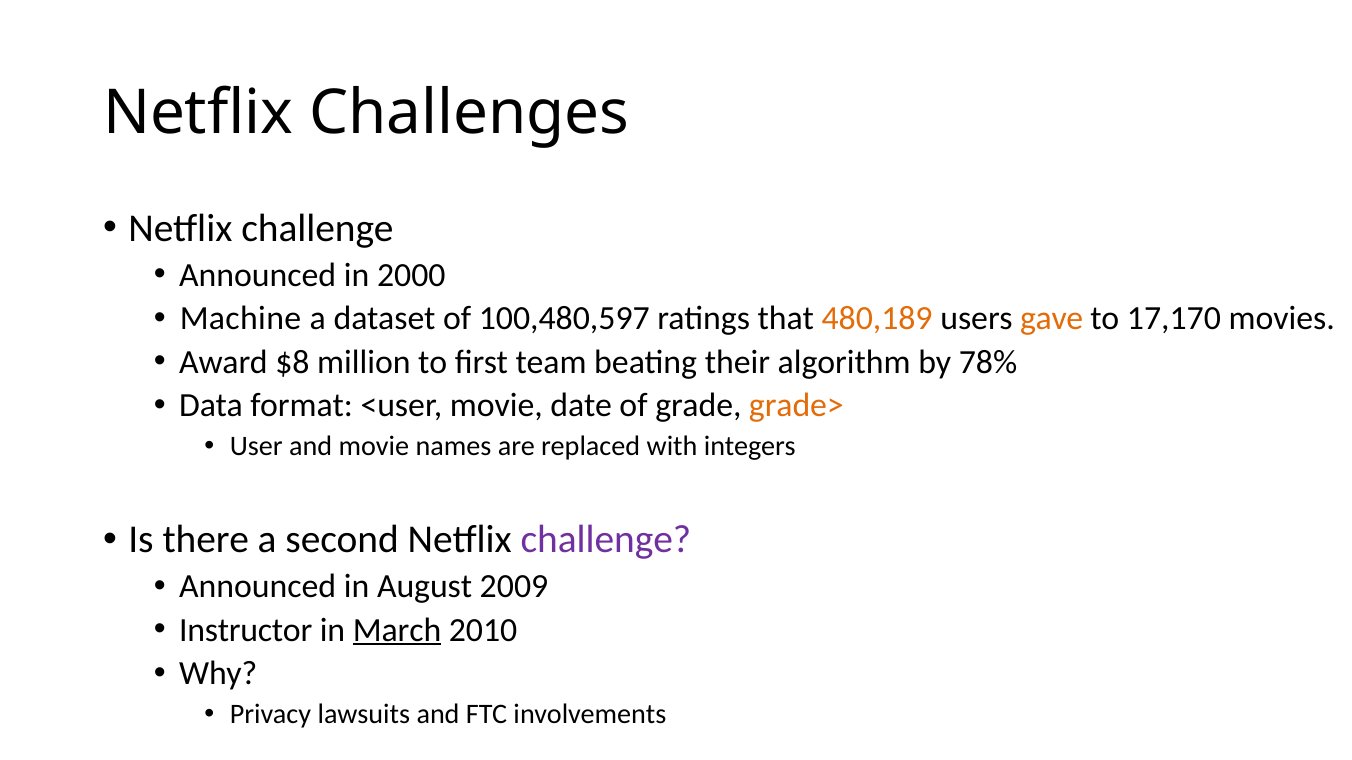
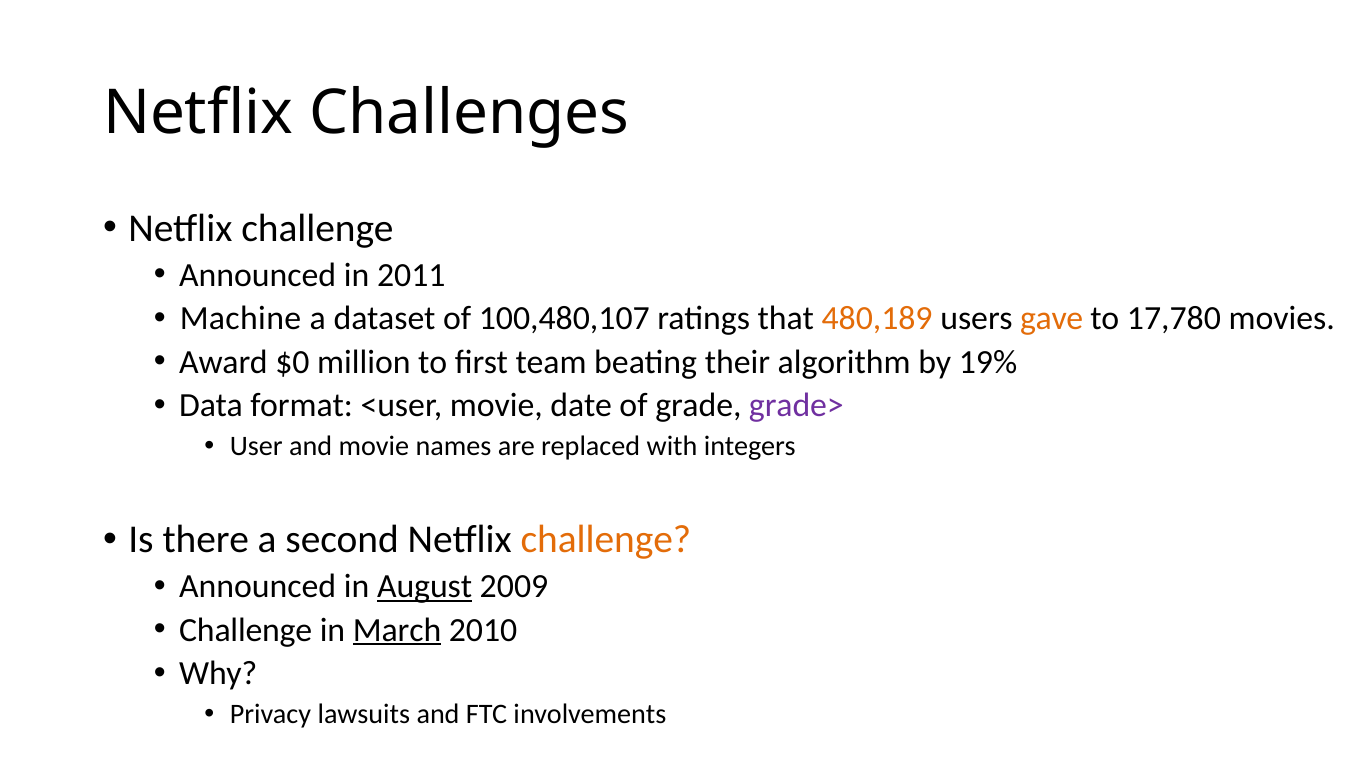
2000: 2000 -> 2011 (411, 275)
100,480,597: 100,480,597 -> 100,480,107 (564, 319)
17,170: 17,170 -> 17,780 (1174, 319)
$8: $8 -> $0 (292, 362)
78%: 78% -> 19% (988, 362)
grade> colour: orange -> purple (796, 406)
challenge colour: purple -> orange (606, 540)
August underline: none -> present (425, 587)
Instructor: Instructor -> Challenge (246, 630)
